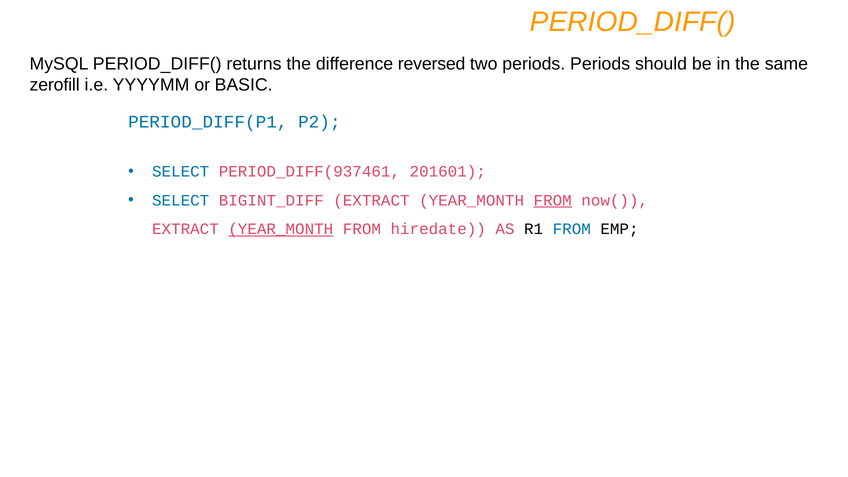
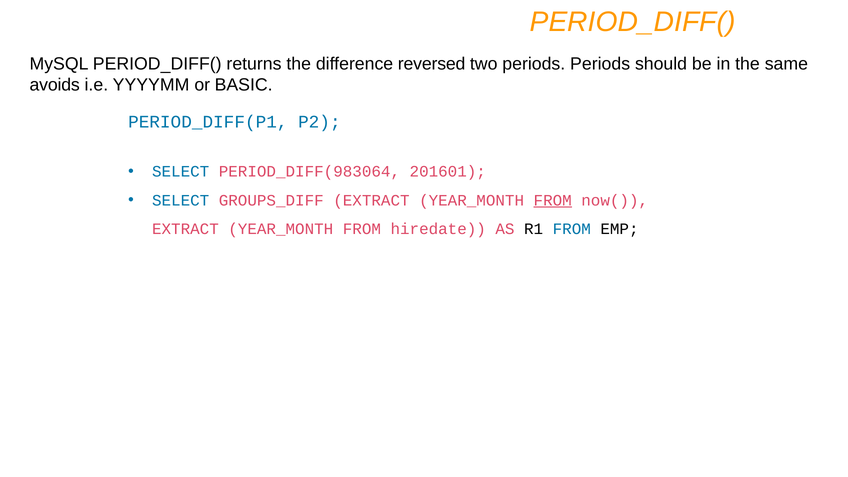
zerofill: zerofill -> avoids (55, 85)
PERIOD_DIFF(937461: PERIOD_DIFF(937461 -> PERIOD_DIFF(983064 (309, 172)
BIGINT_DIFF: BIGINT_DIFF -> GROUPS_DIFF (271, 200)
YEAR_MONTH underline: present -> none (281, 229)
